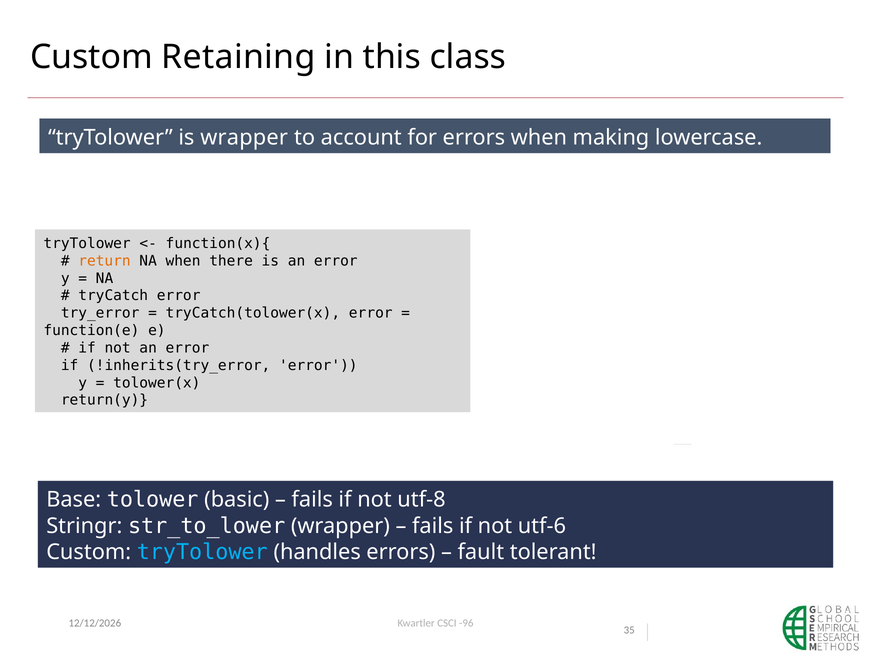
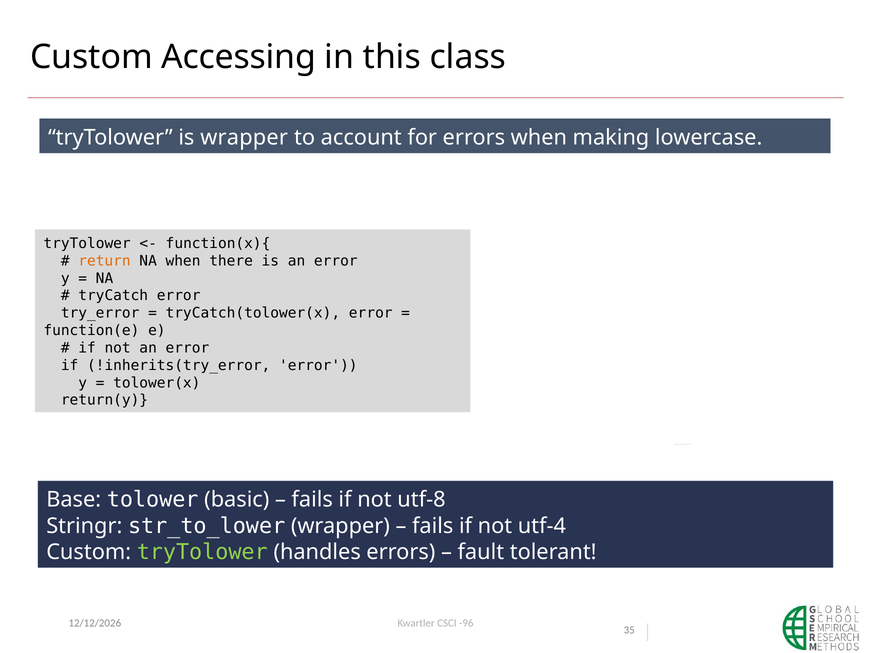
Retaining: Retaining -> Accessing (239, 57)
utf-6: utf-6 -> utf-4 (542, 526)
tryTolower colour: light blue -> light green (202, 552)
